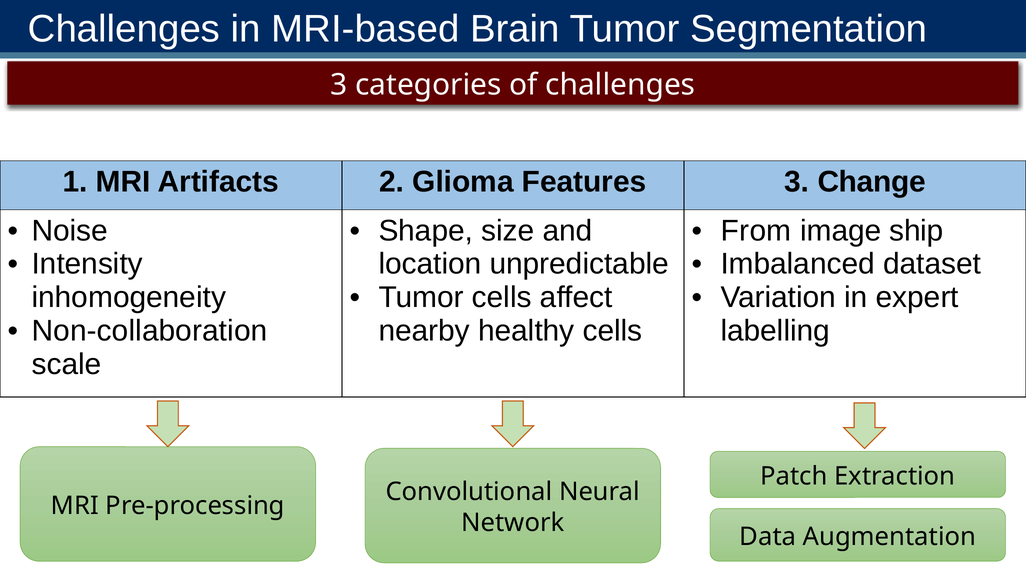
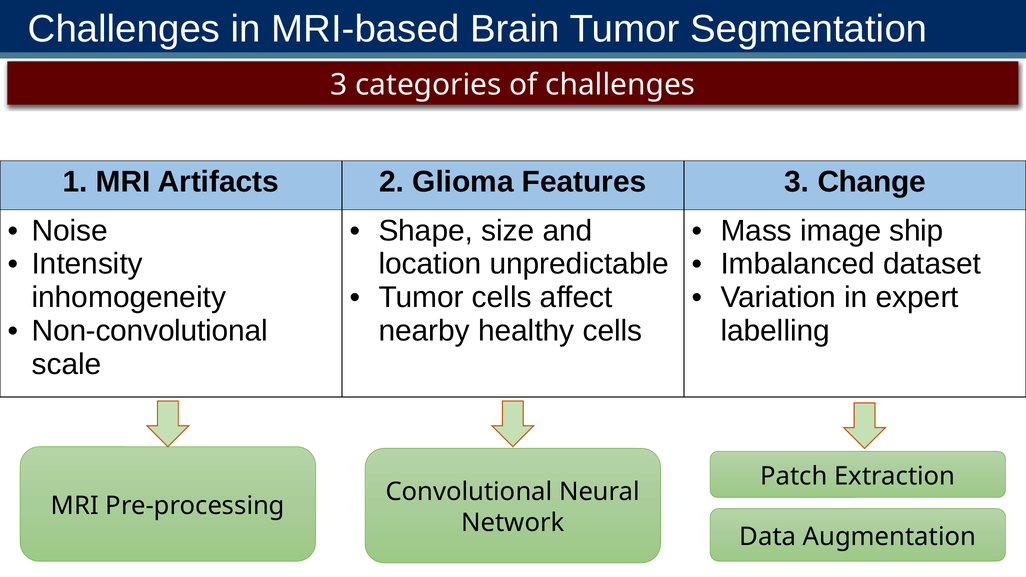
From: From -> Mass (756, 231)
Non-collaboration: Non-collaboration -> Non-convolutional (150, 331)
